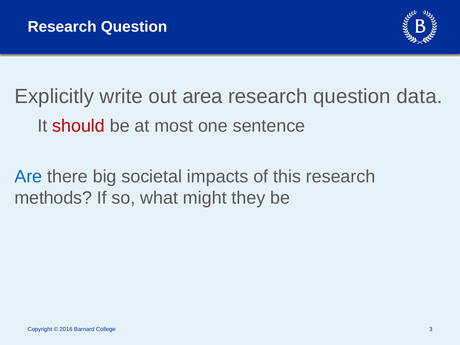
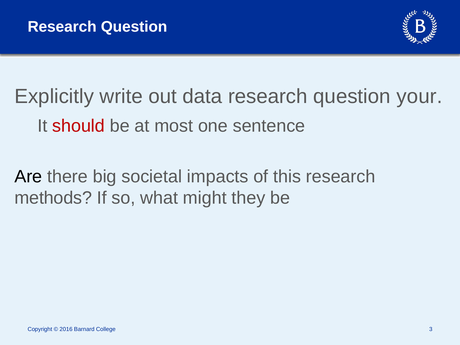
area: area -> data (202, 96)
data: data -> your (419, 96)
Are colour: blue -> black (28, 177)
